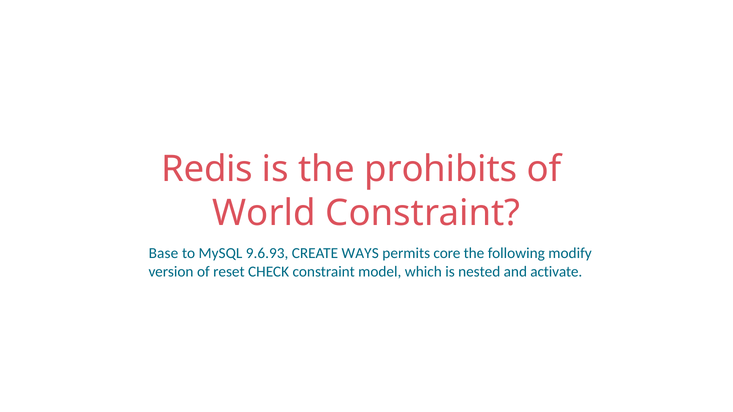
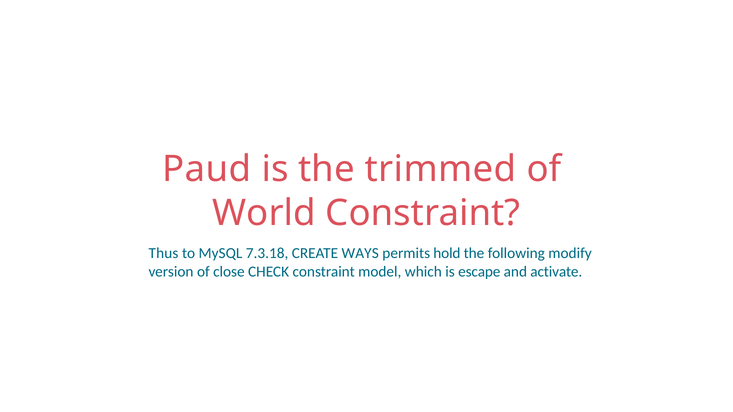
Redis: Redis -> Paud (207, 169)
prohibits: prohibits -> trimmed (440, 169)
Base: Base -> Thus (163, 253)
9.6.93: 9.6.93 -> 7.3.18 (267, 253)
core: core -> hold (447, 253)
reset: reset -> close (229, 272)
nested: nested -> escape (479, 272)
